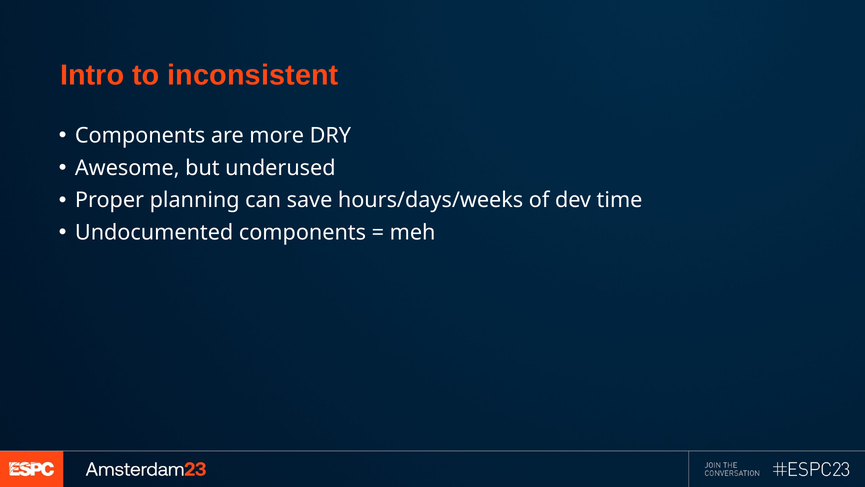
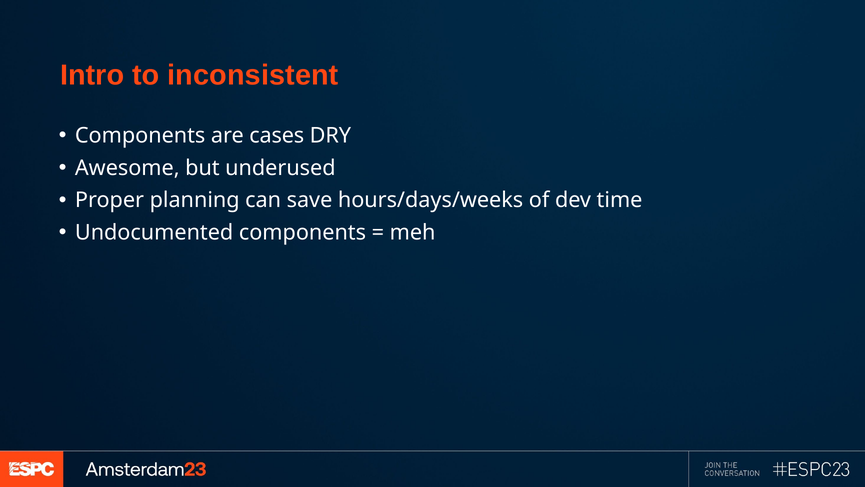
more: more -> cases (277, 135)
